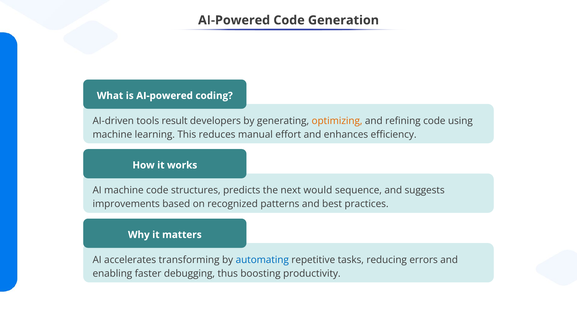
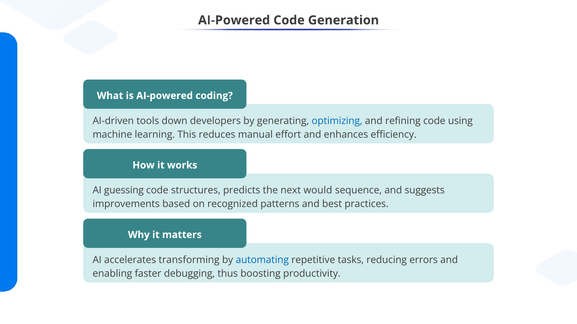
result: result -> down (175, 121)
optimizing colour: orange -> blue (337, 121)
AI machine: machine -> guessing (124, 191)
